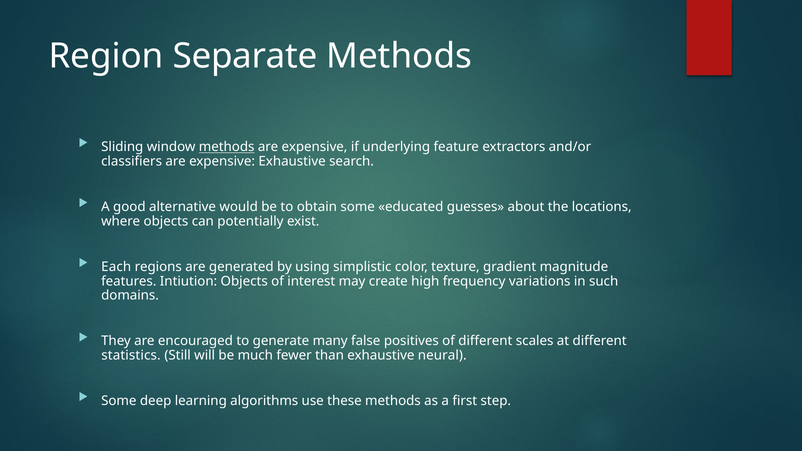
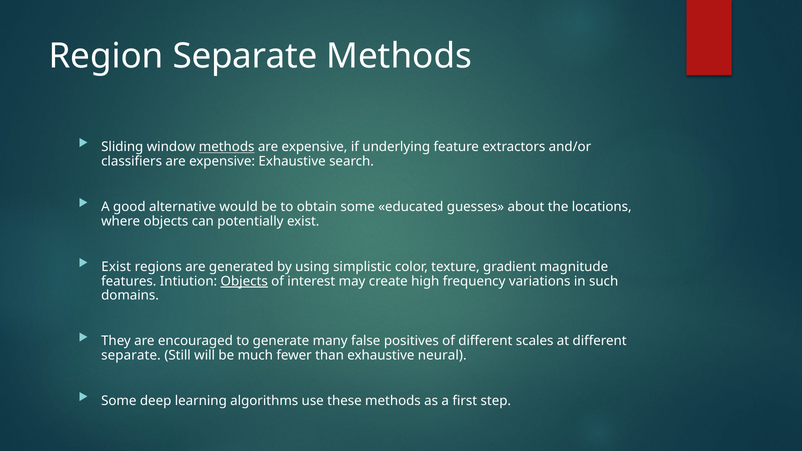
Each: Each -> Exist (116, 267)
Objects underline: none -> present (244, 281)
statistics: statistics -> separate (131, 356)
